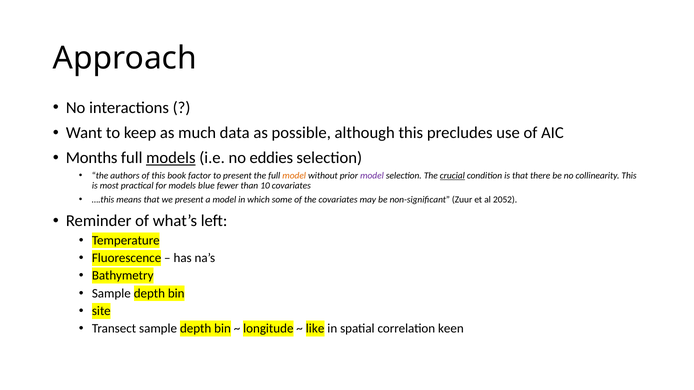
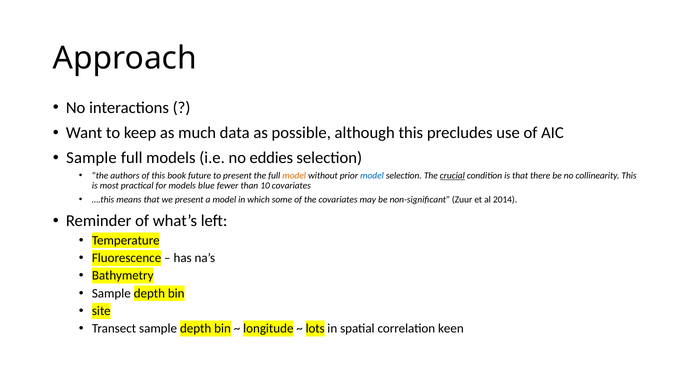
Months: Months -> Sample (91, 158)
models underline: present -> none (171, 158)
factor: factor -> future (200, 176)
model colour: purple -> blue (372, 176)
2052: 2052 -> 2014 (505, 200)
like: like -> lots (315, 329)
